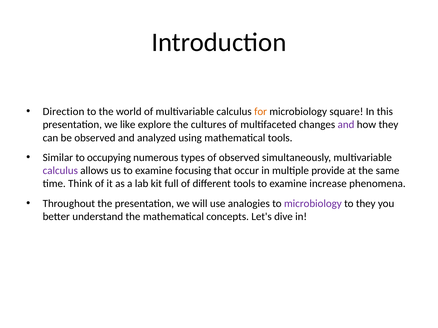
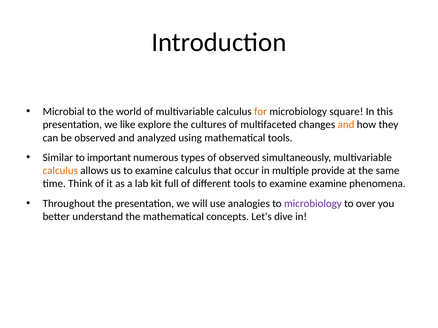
Direction: Direction -> Microbial (64, 112)
and colour: purple -> orange (346, 125)
occupying: occupying -> important (109, 158)
calculus colour: purple -> orange (60, 171)
examine focusing: focusing -> calculus (193, 171)
examine increase: increase -> examine (328, 184)
to they: they -> over (366, 204)
